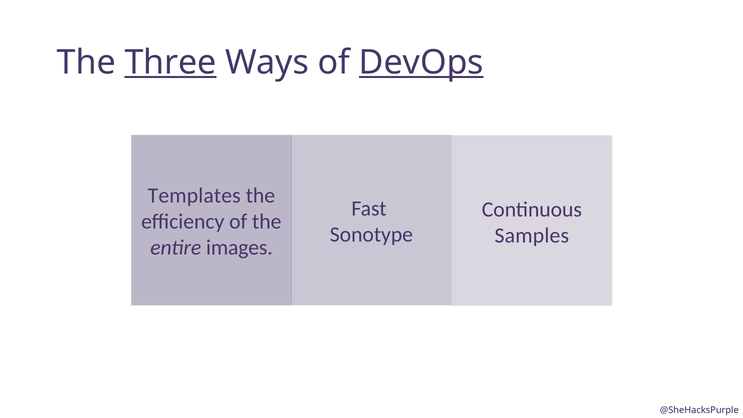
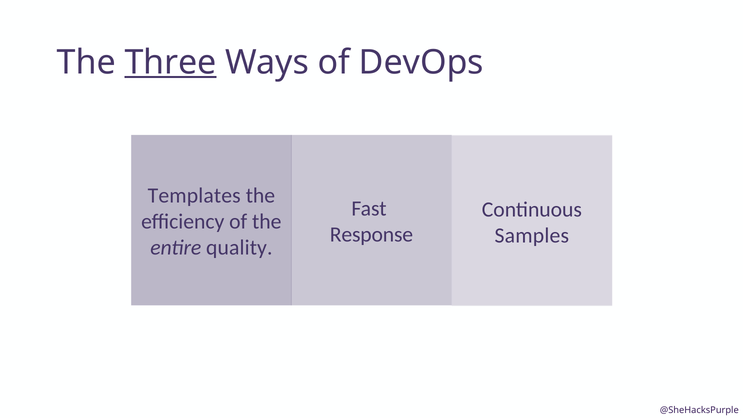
DevOps underline: present -> none (421, 62)
Sonotype: Sonotype -> Response (371, 235)
images: images -> quality (239, 248)
